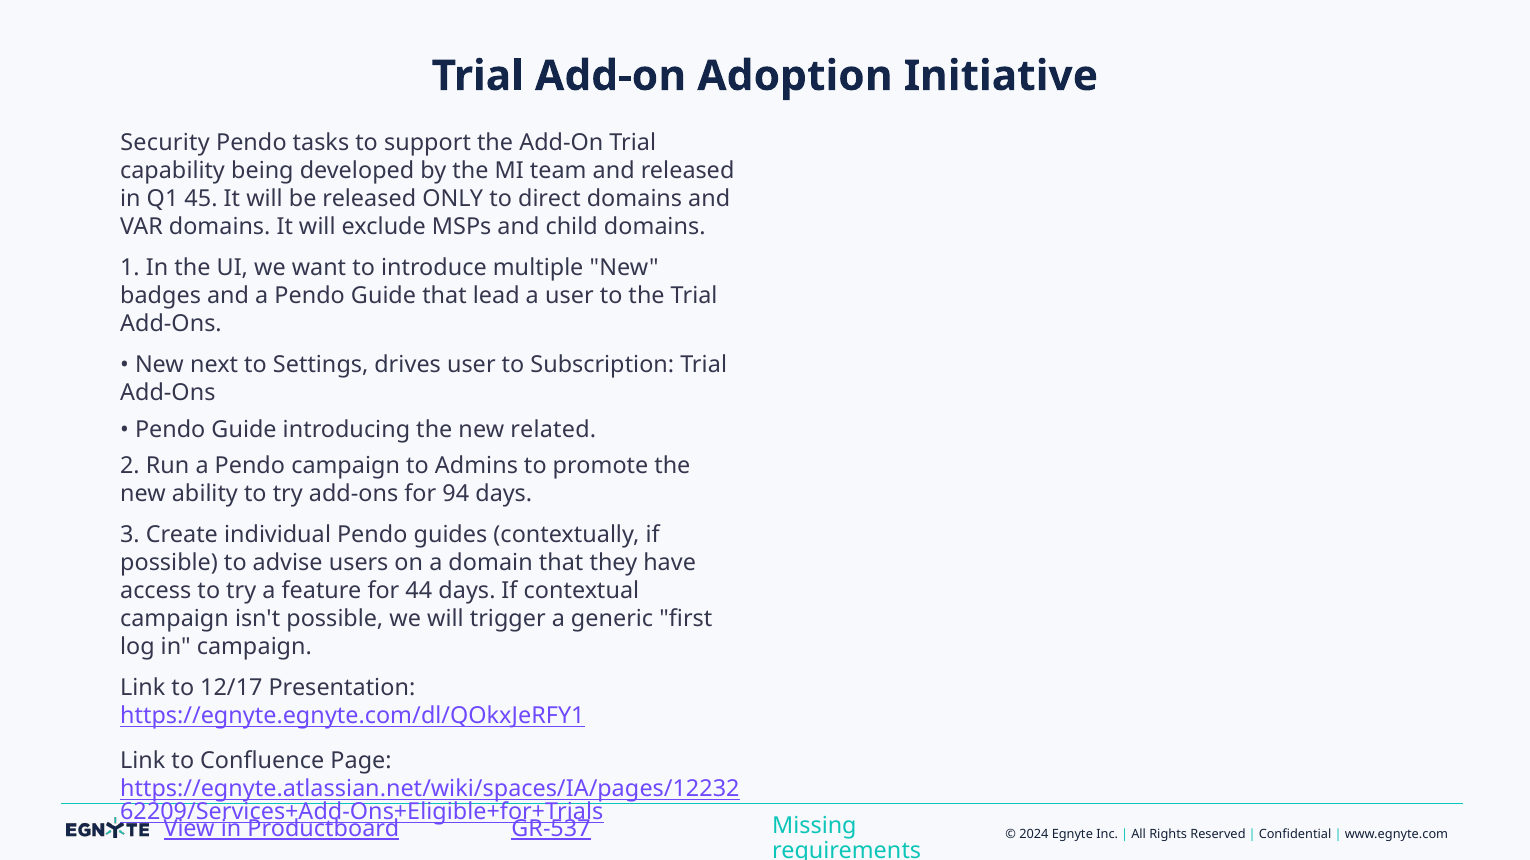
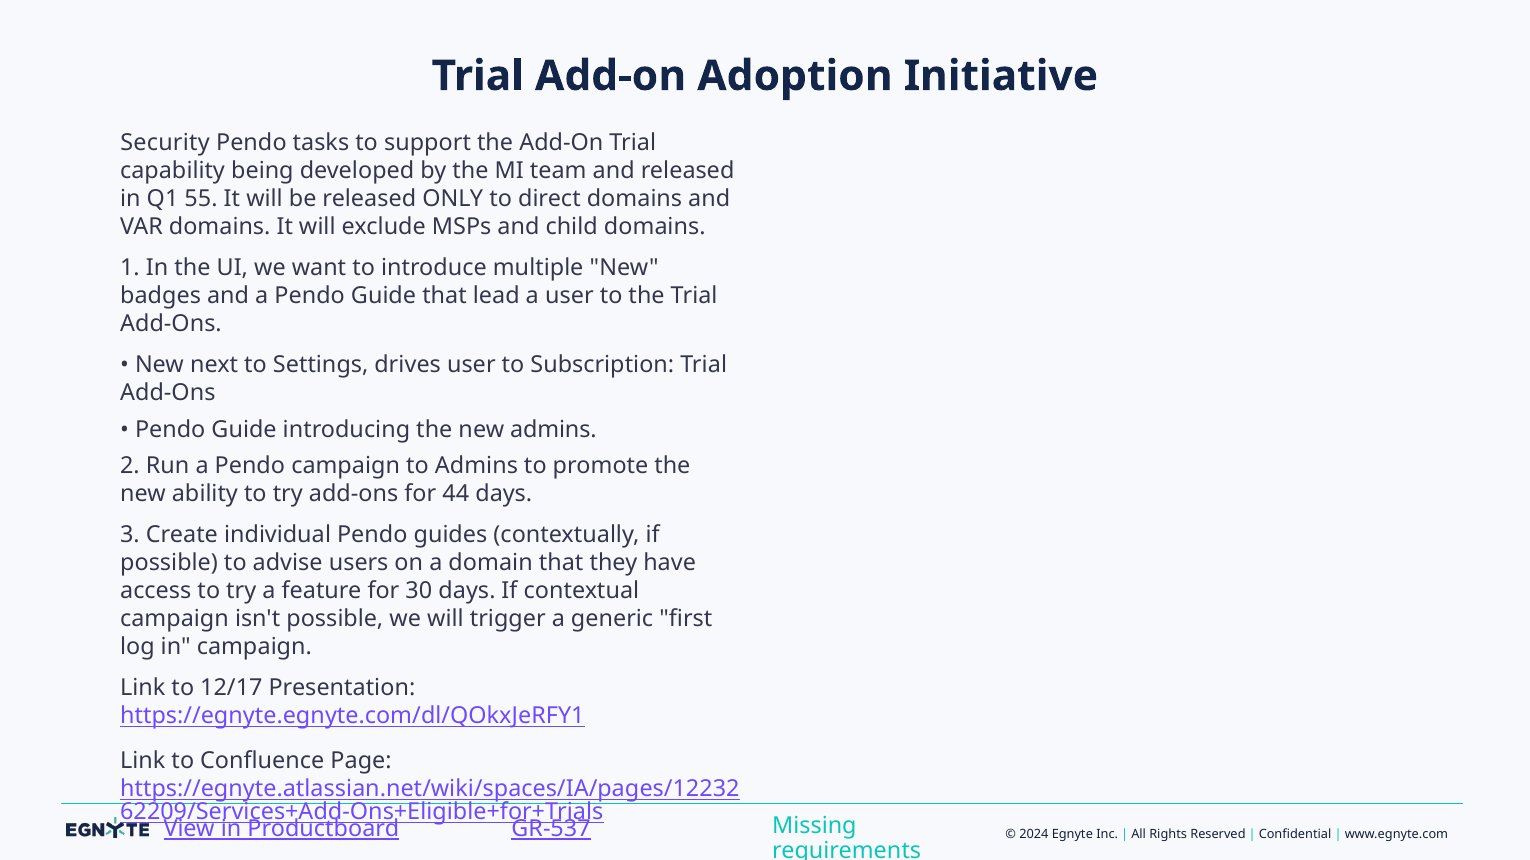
45: 45 -> 55 (201, 199)
new related: related -> admins (553, 430)
94: 94 -> 44 (456, 495)
44: 44 -> 30 (419, 592)
